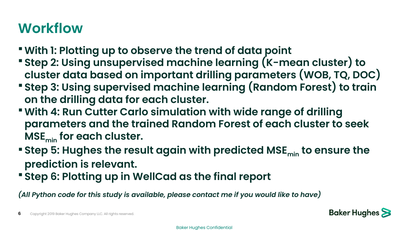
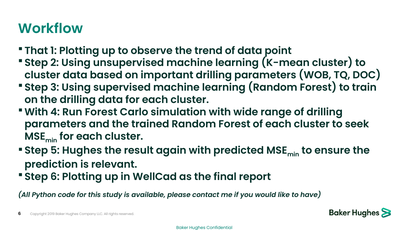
With: With -> That (36, 51)
Run Cutter: Cutter -> Forest (101, 112)
